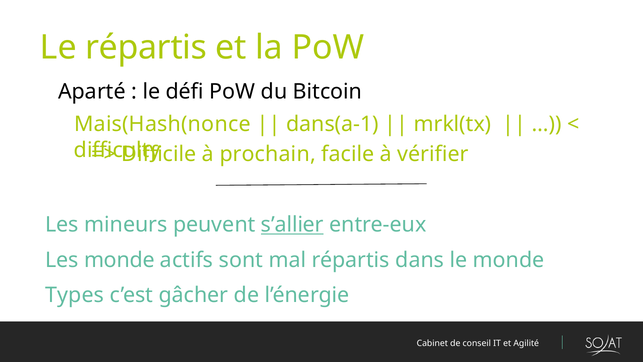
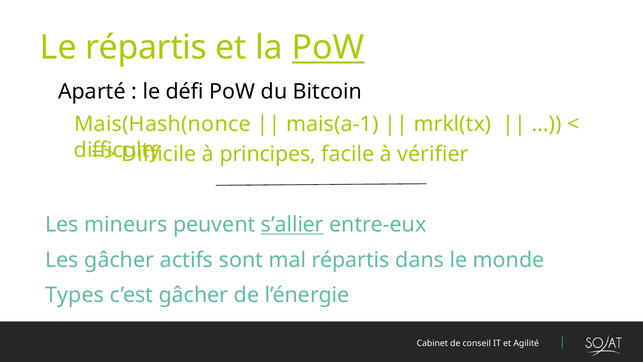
PoW underline: none -> present (328, 48)
dans(a-1: dans(a-1 -> mais(a-1 (332, 124)
prochain: prochain -> principes (268, 154)
Les monde: monde -> gâcher (119, 260)
